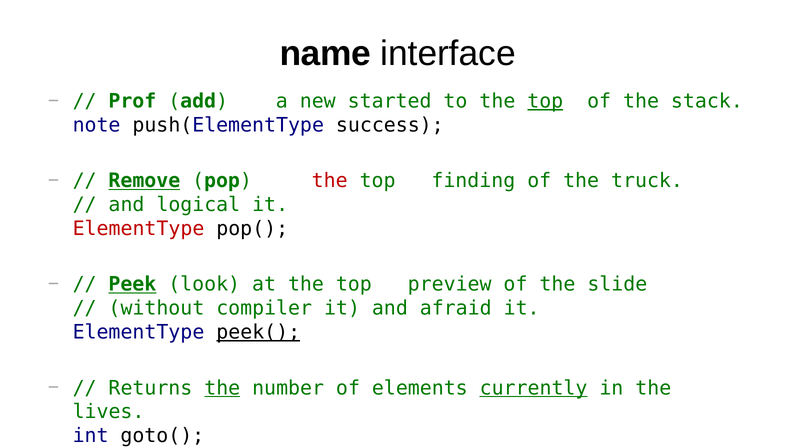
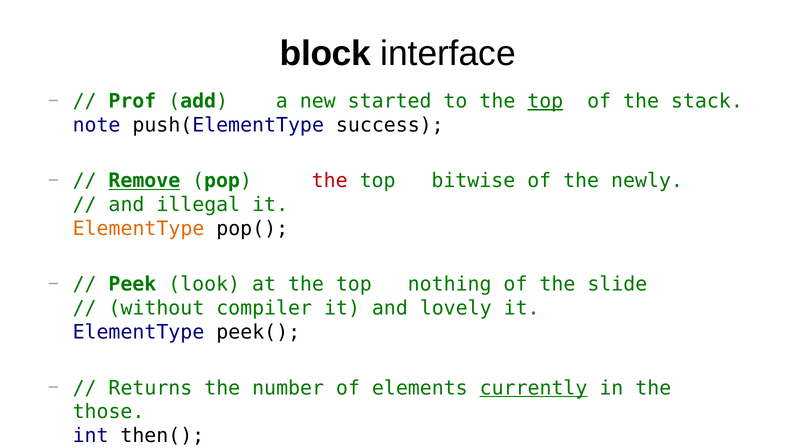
name: name -> block (325, 54)
finding: finding -> bitwise (473, 181)
truck: truck -> newly (647, 181)
logical: logical -> illegal (198, 205)
ElementType colour: red -> orange (139, 229)
Peek underline: present -> none (132, 284)
preview: preview -> nothing (450, 284)
afraid: afraid -> lovely (456, 308)
peek( underline: present -> none (258, 332)
the underline: present -> none (222, 388)
lives: lives -> those (109, 412)
goto(: goto( -> then( (162, 435)
